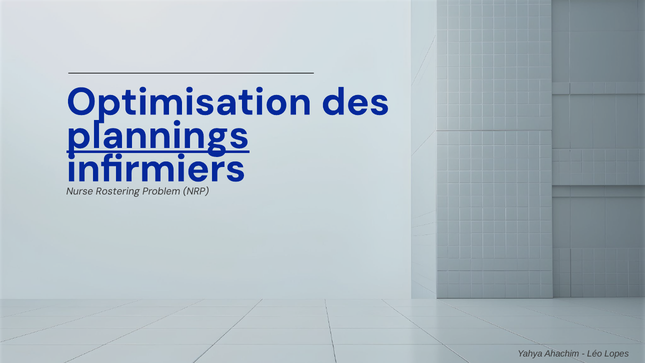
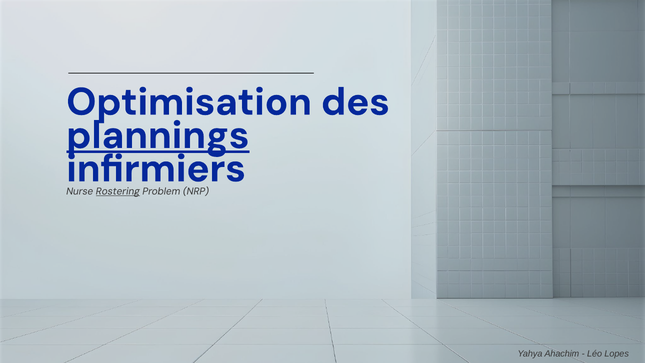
Rostering underline: none -> present (118, 191)
